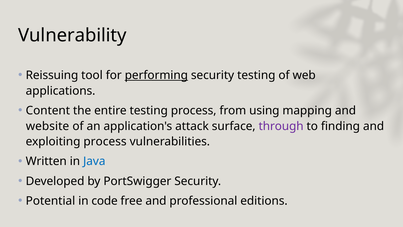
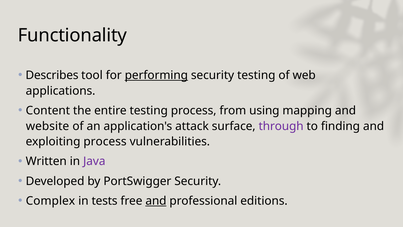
Vulnerability: Vulnerability -> Functionality (72, 35)
Reissuing: Reissuing -> Describes (52, 75)
Java colour: blue -> purple (94, 161)
Potential: Potential -> Complex (50, 201)
code: code -> tests (105, 201)
and underline: none -> present (156, 201)
